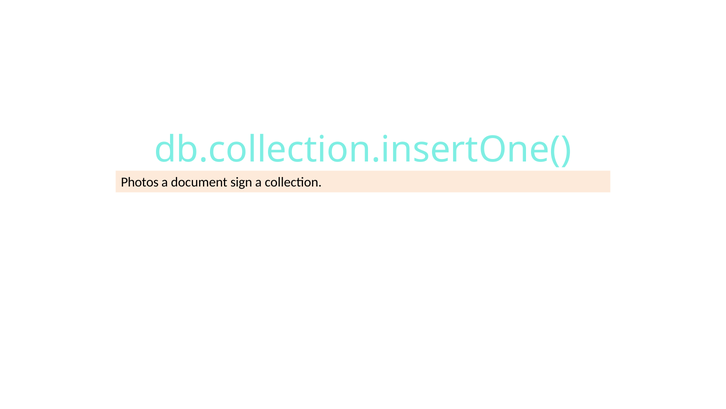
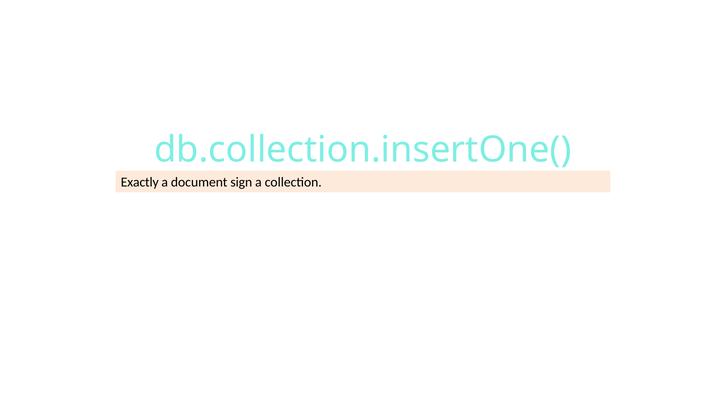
Photos: Photos -> Exactly (140, 182)
